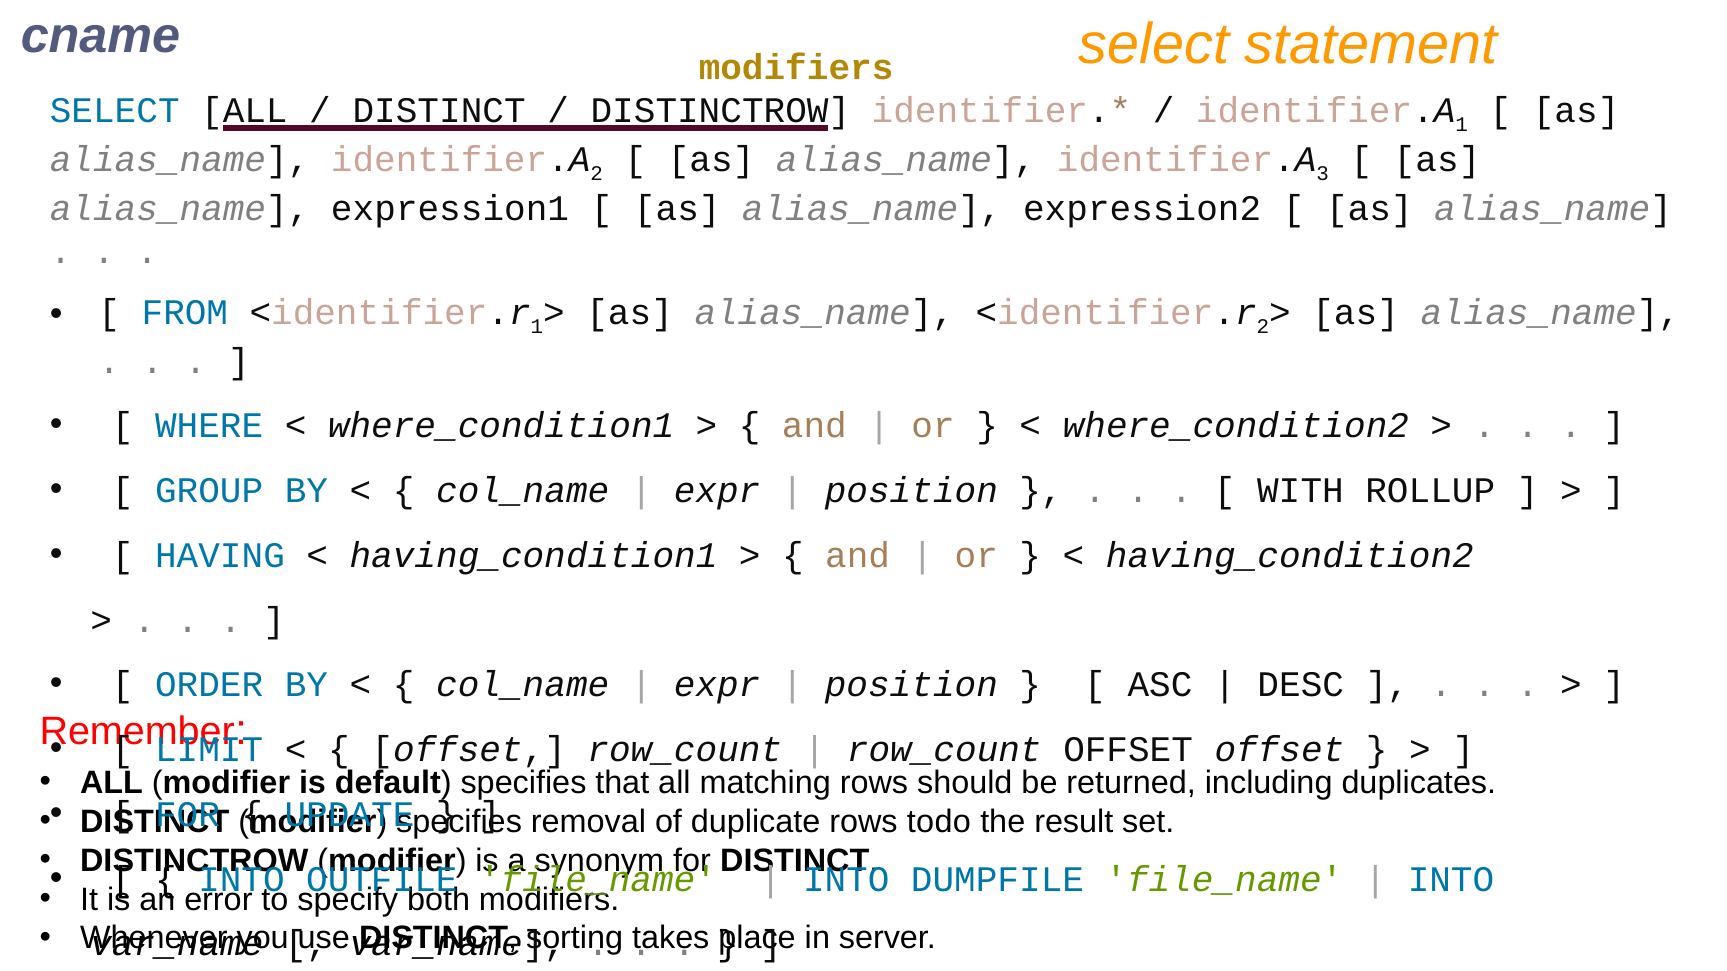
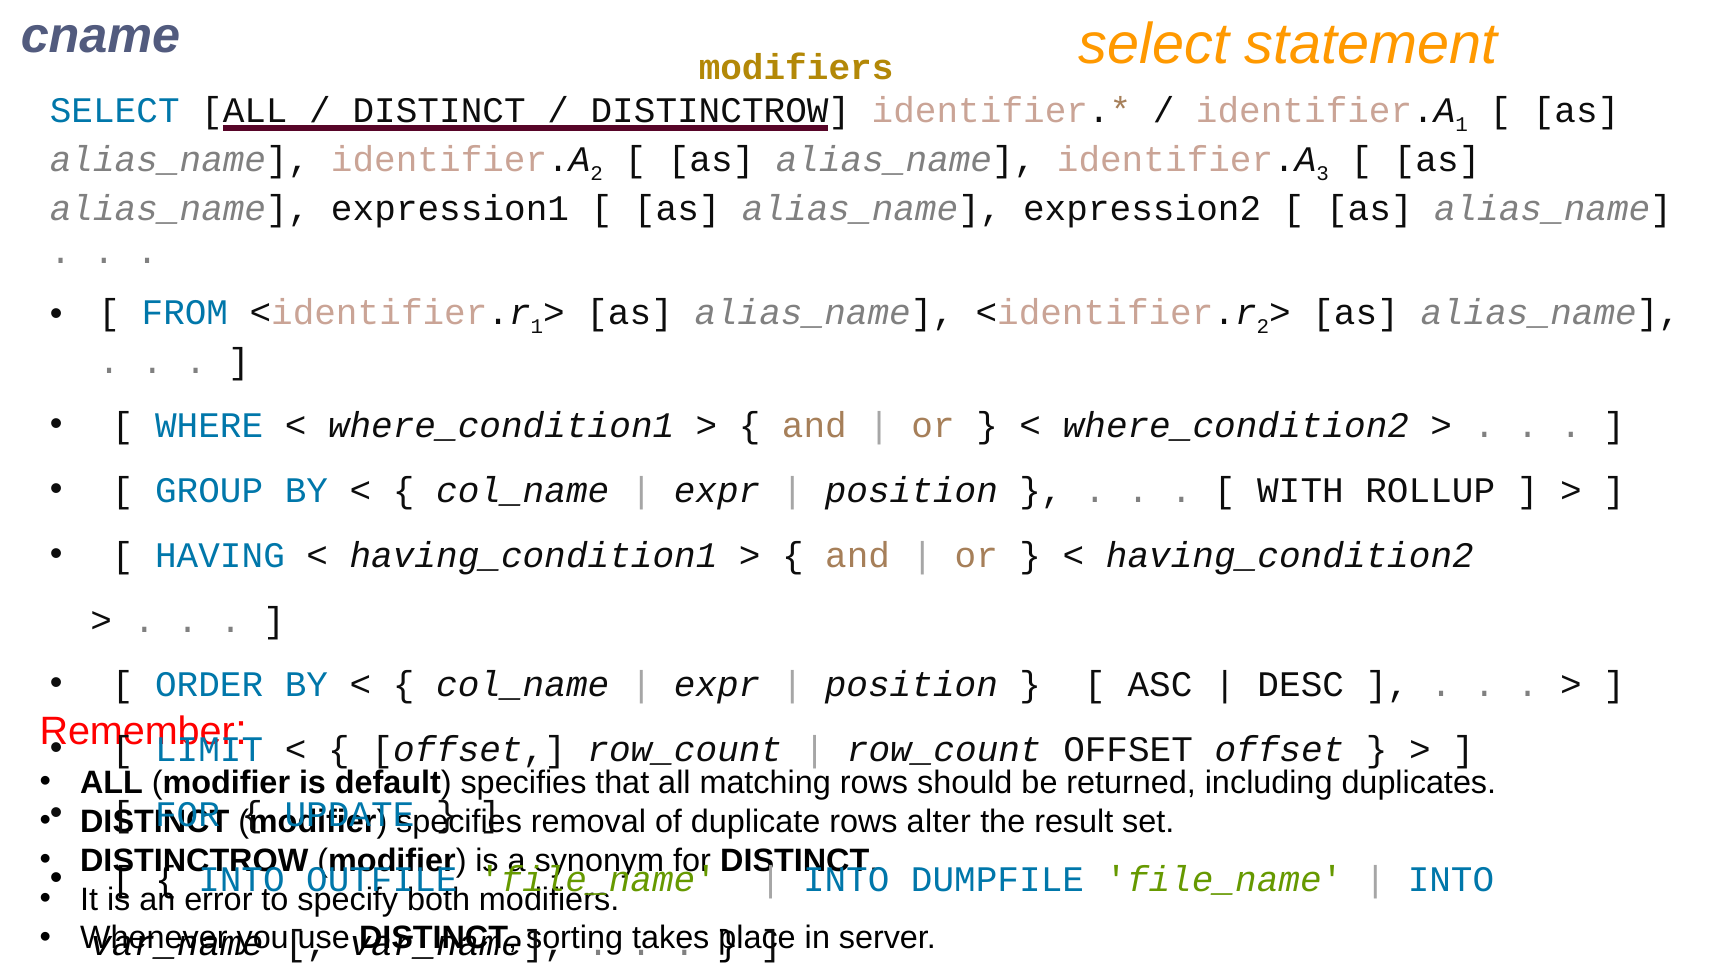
todo: todo -> alter (939, 822)
